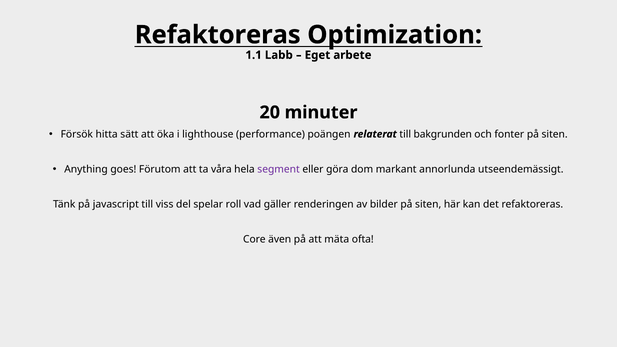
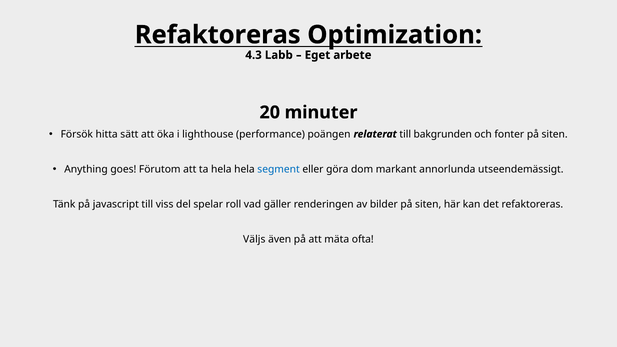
1.1: 1.1 -> 4.3 (254, 55)
ta våra: våra -> hela (221, 169)
segment colour: purple -> blue (279, 169)
Core: Core -> Väljs (254, 239)
